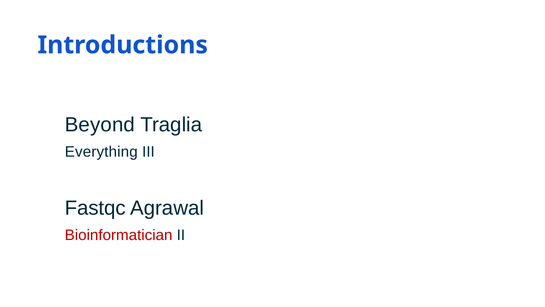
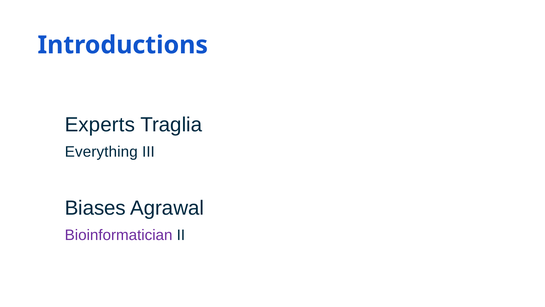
Beyond: Beyond -> Experts (100, 125)
Fastqc: Fastqc -> Biases (95, 208)
Bioinformatician colour: red -> purple (119, 235)
